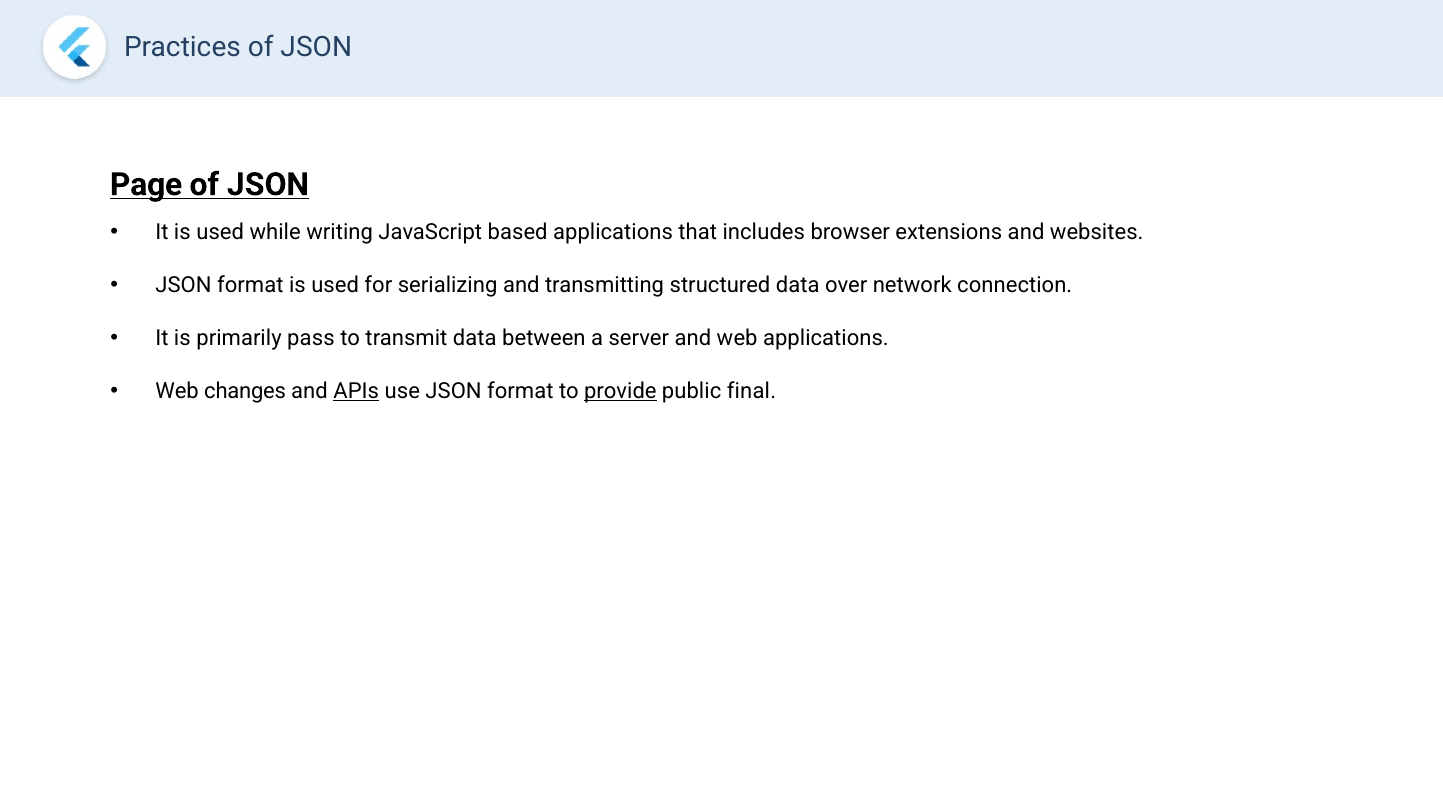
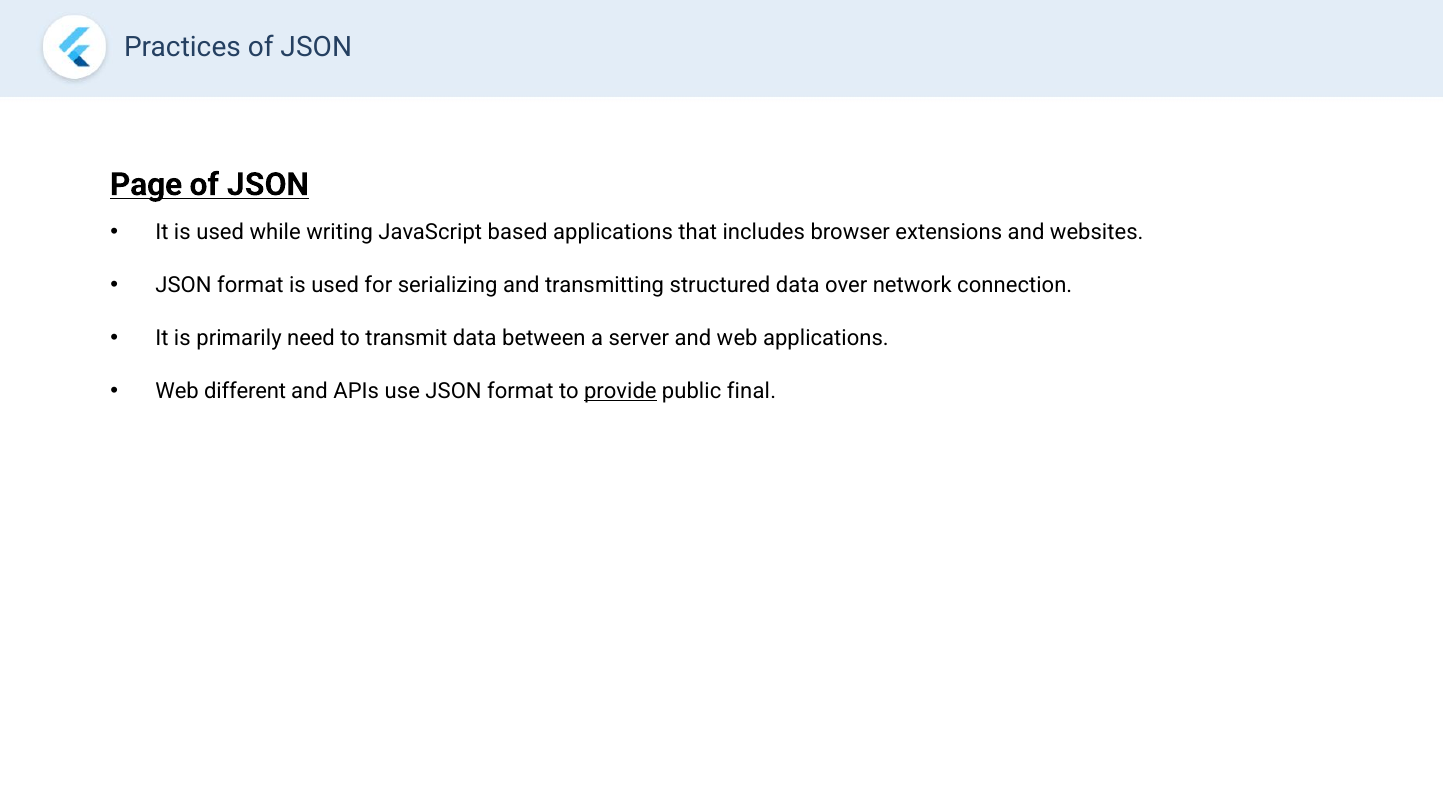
pass: pass -> need (311, 338)
changes: changes -> different (245, 391)
APIs underline: present -> none (356, 391)
